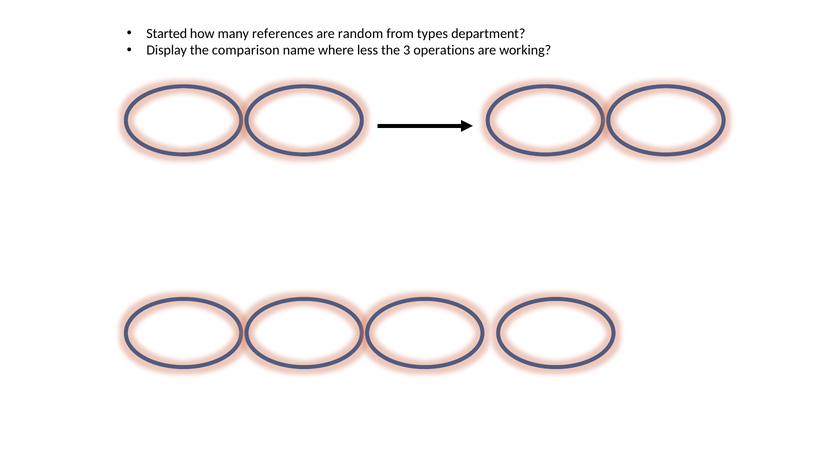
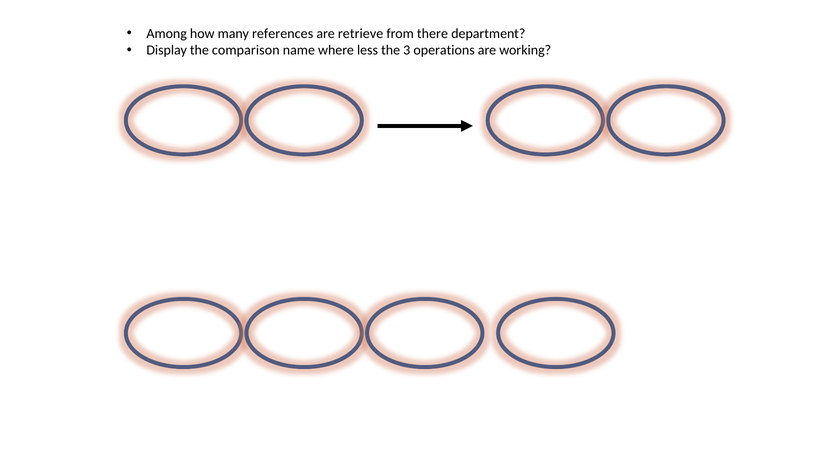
Started: Started -> Among (167, 33)
random: random -> retrieve (361, 33)
types: types -> there (432, 33)
